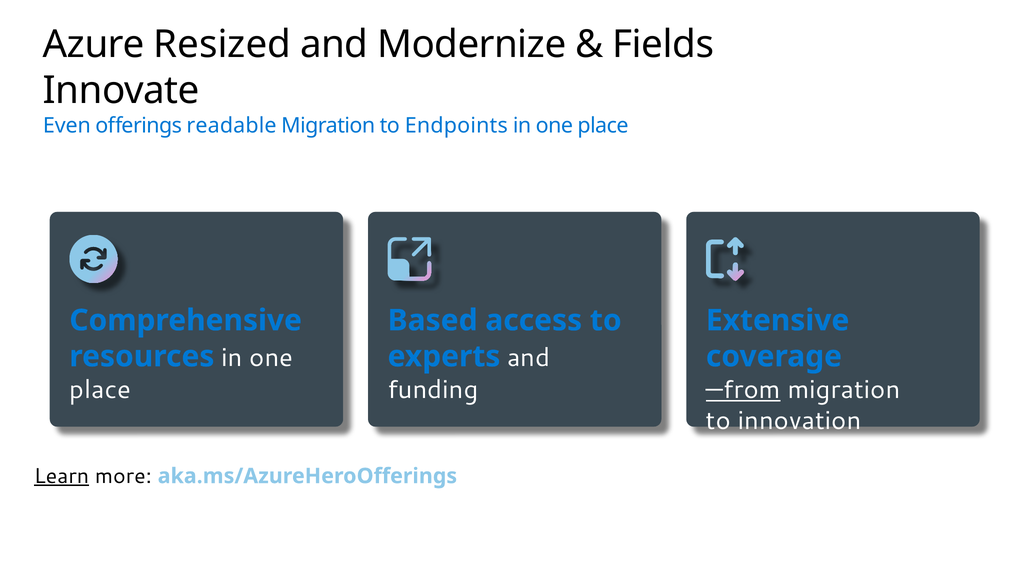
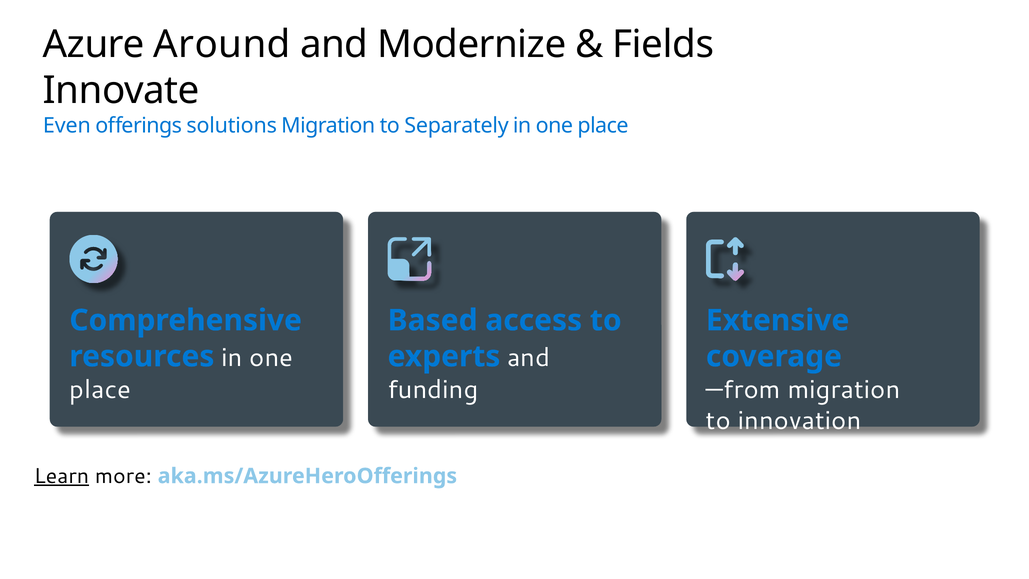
Resized: Resized -> Around (222, 44)
readable: readable -> solutions (232, 126)
Endpoints: Endpoints -> Separately (457, 126)
—from underline: present -> none (743, 390)
